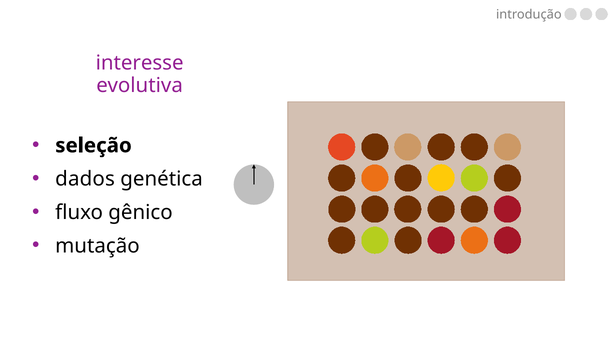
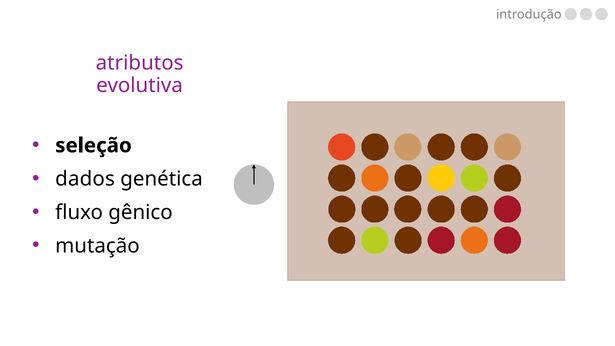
interesse: interesse -> atributos (140, 63)
